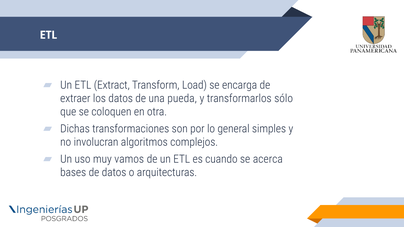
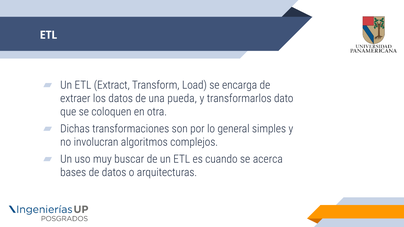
sólo: sólo -> dato (284, 99)
vamos: vamos -> buscar (129, 159)
